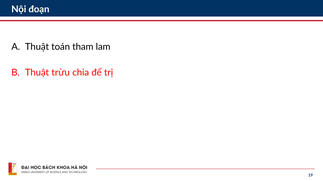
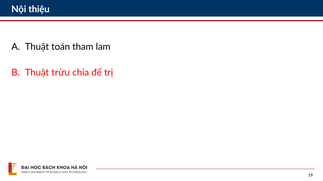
đoạn: đoạn -> thiệu (39, 9)
